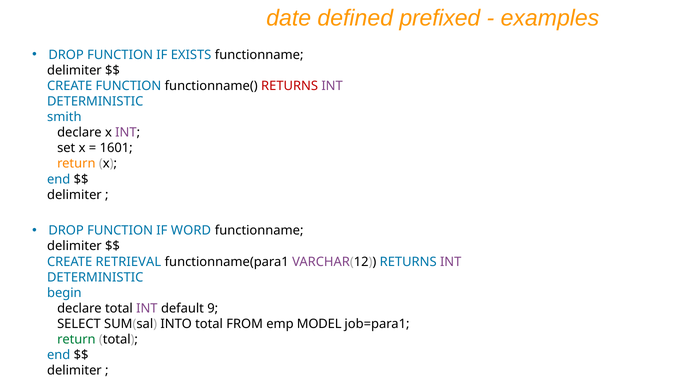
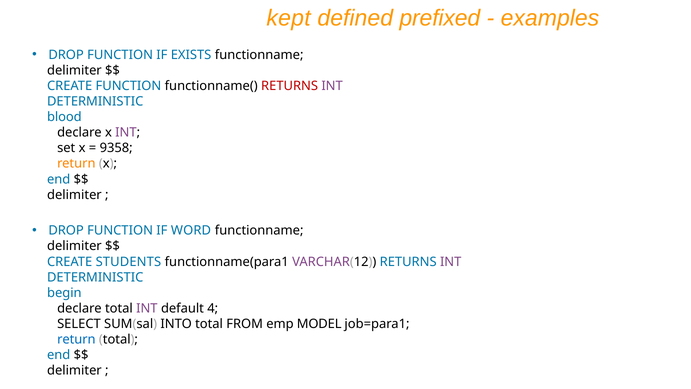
date: date -> kept (289, 18)
smith: smith -> blood (64, 117)
1601: 1601 -> 9358 (116, 148)
RETRIEVAL: RETRIEVAL -> STUDENTS (128, 262)
9: 9 -> 4 (213, 308)
return colour: green -> blue (76, 339)
